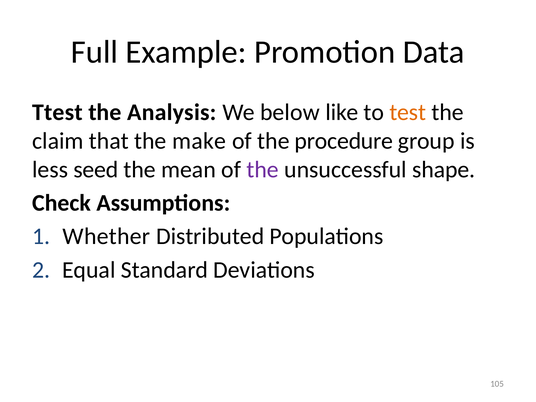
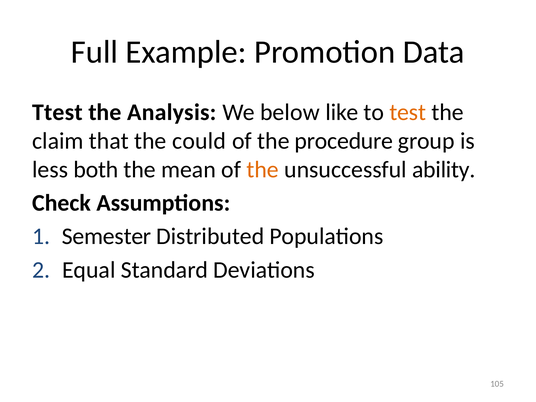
make: make -> could (199, 141)
seed: seed -> both (96, 170)
the colour: purple -> orange (263, 170)
shape: shape -> ability (444, 170)
Whether: Whether -> Semester (107, 236)
